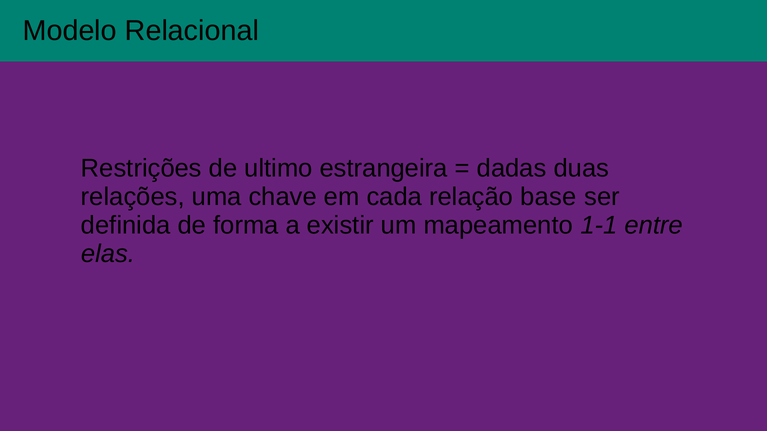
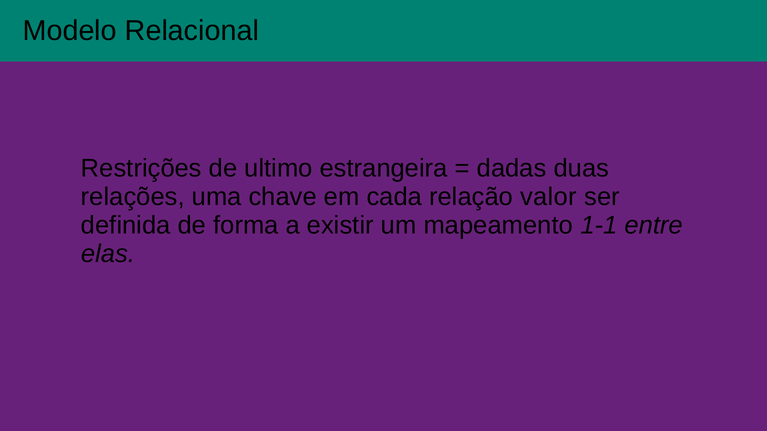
base: base -> valor (549, 197)
